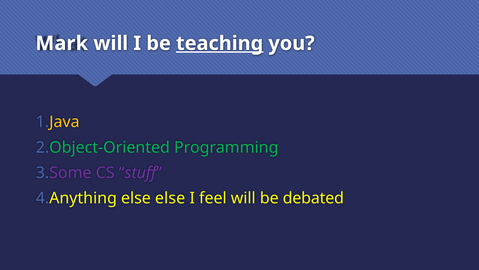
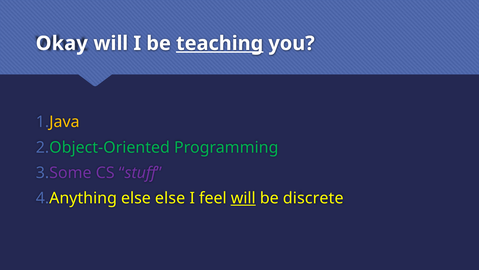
Mark: Mark -> Okay (62, 43)
will underline: none -> present (243, 198)
debated: debated -> discrete (313, 198)
